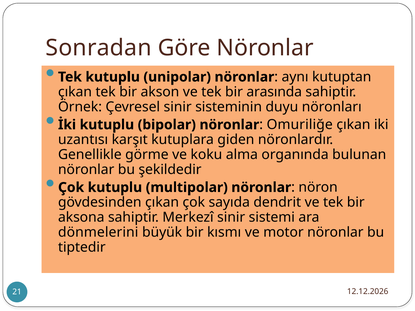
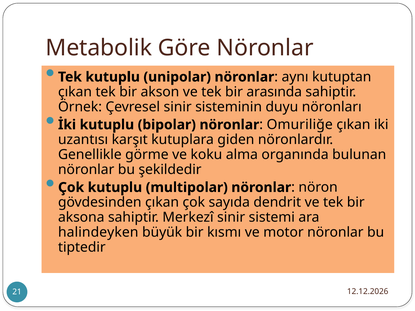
Sonradan: Sonradan -> Metabolik (99, 48)
dönmelerini: dönmelerini -> halindeyken (98, 232)
